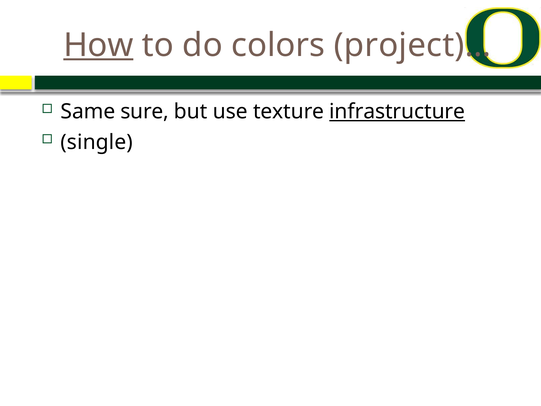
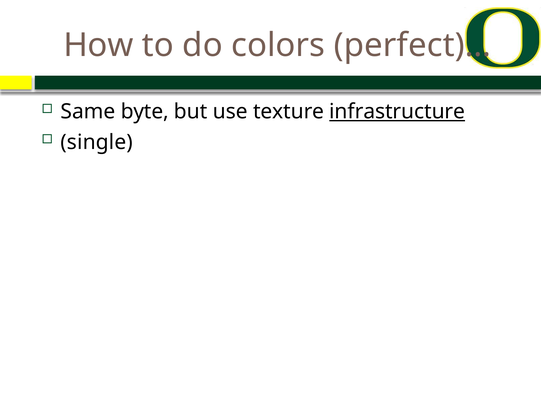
How underline: present -> none (98, 45)
project)…: project)… -> perfect)… (412, 45)
sure: sure -> byte (145, 111)
